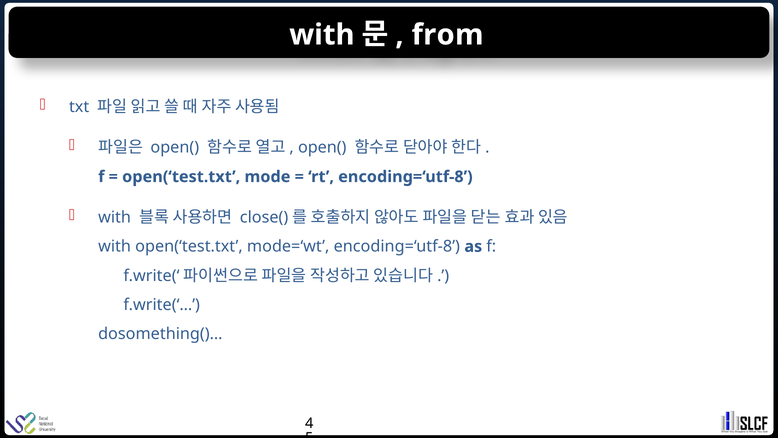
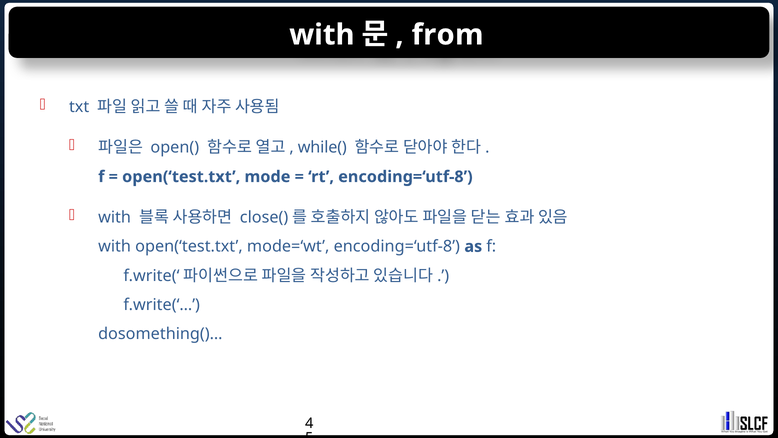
open(: open( -> while( (322, 147)
